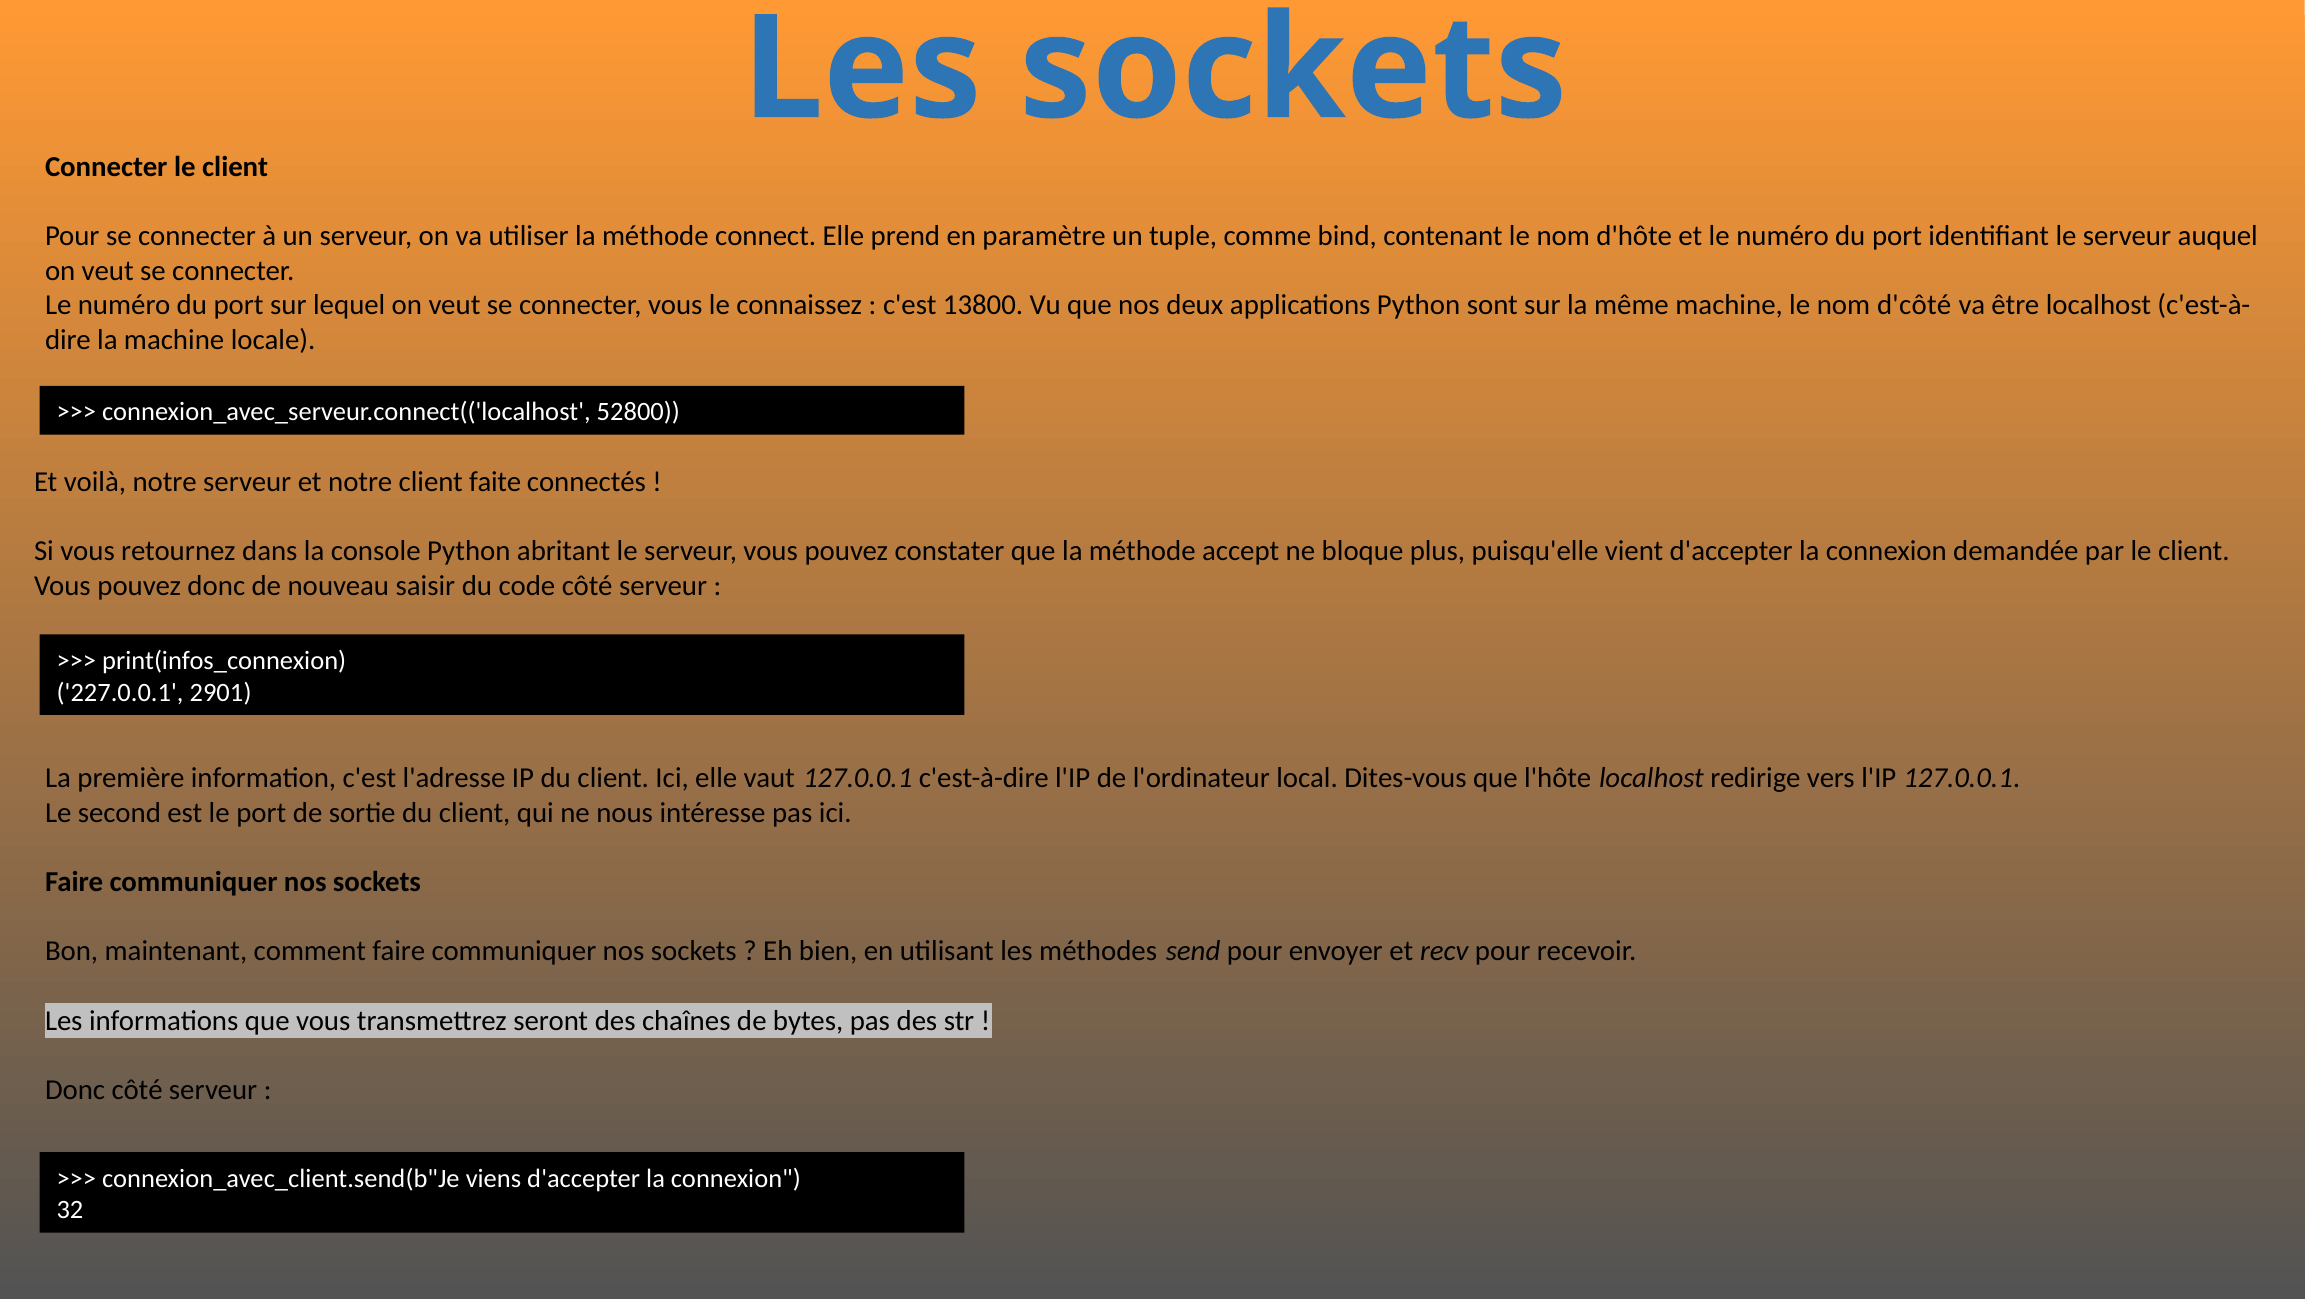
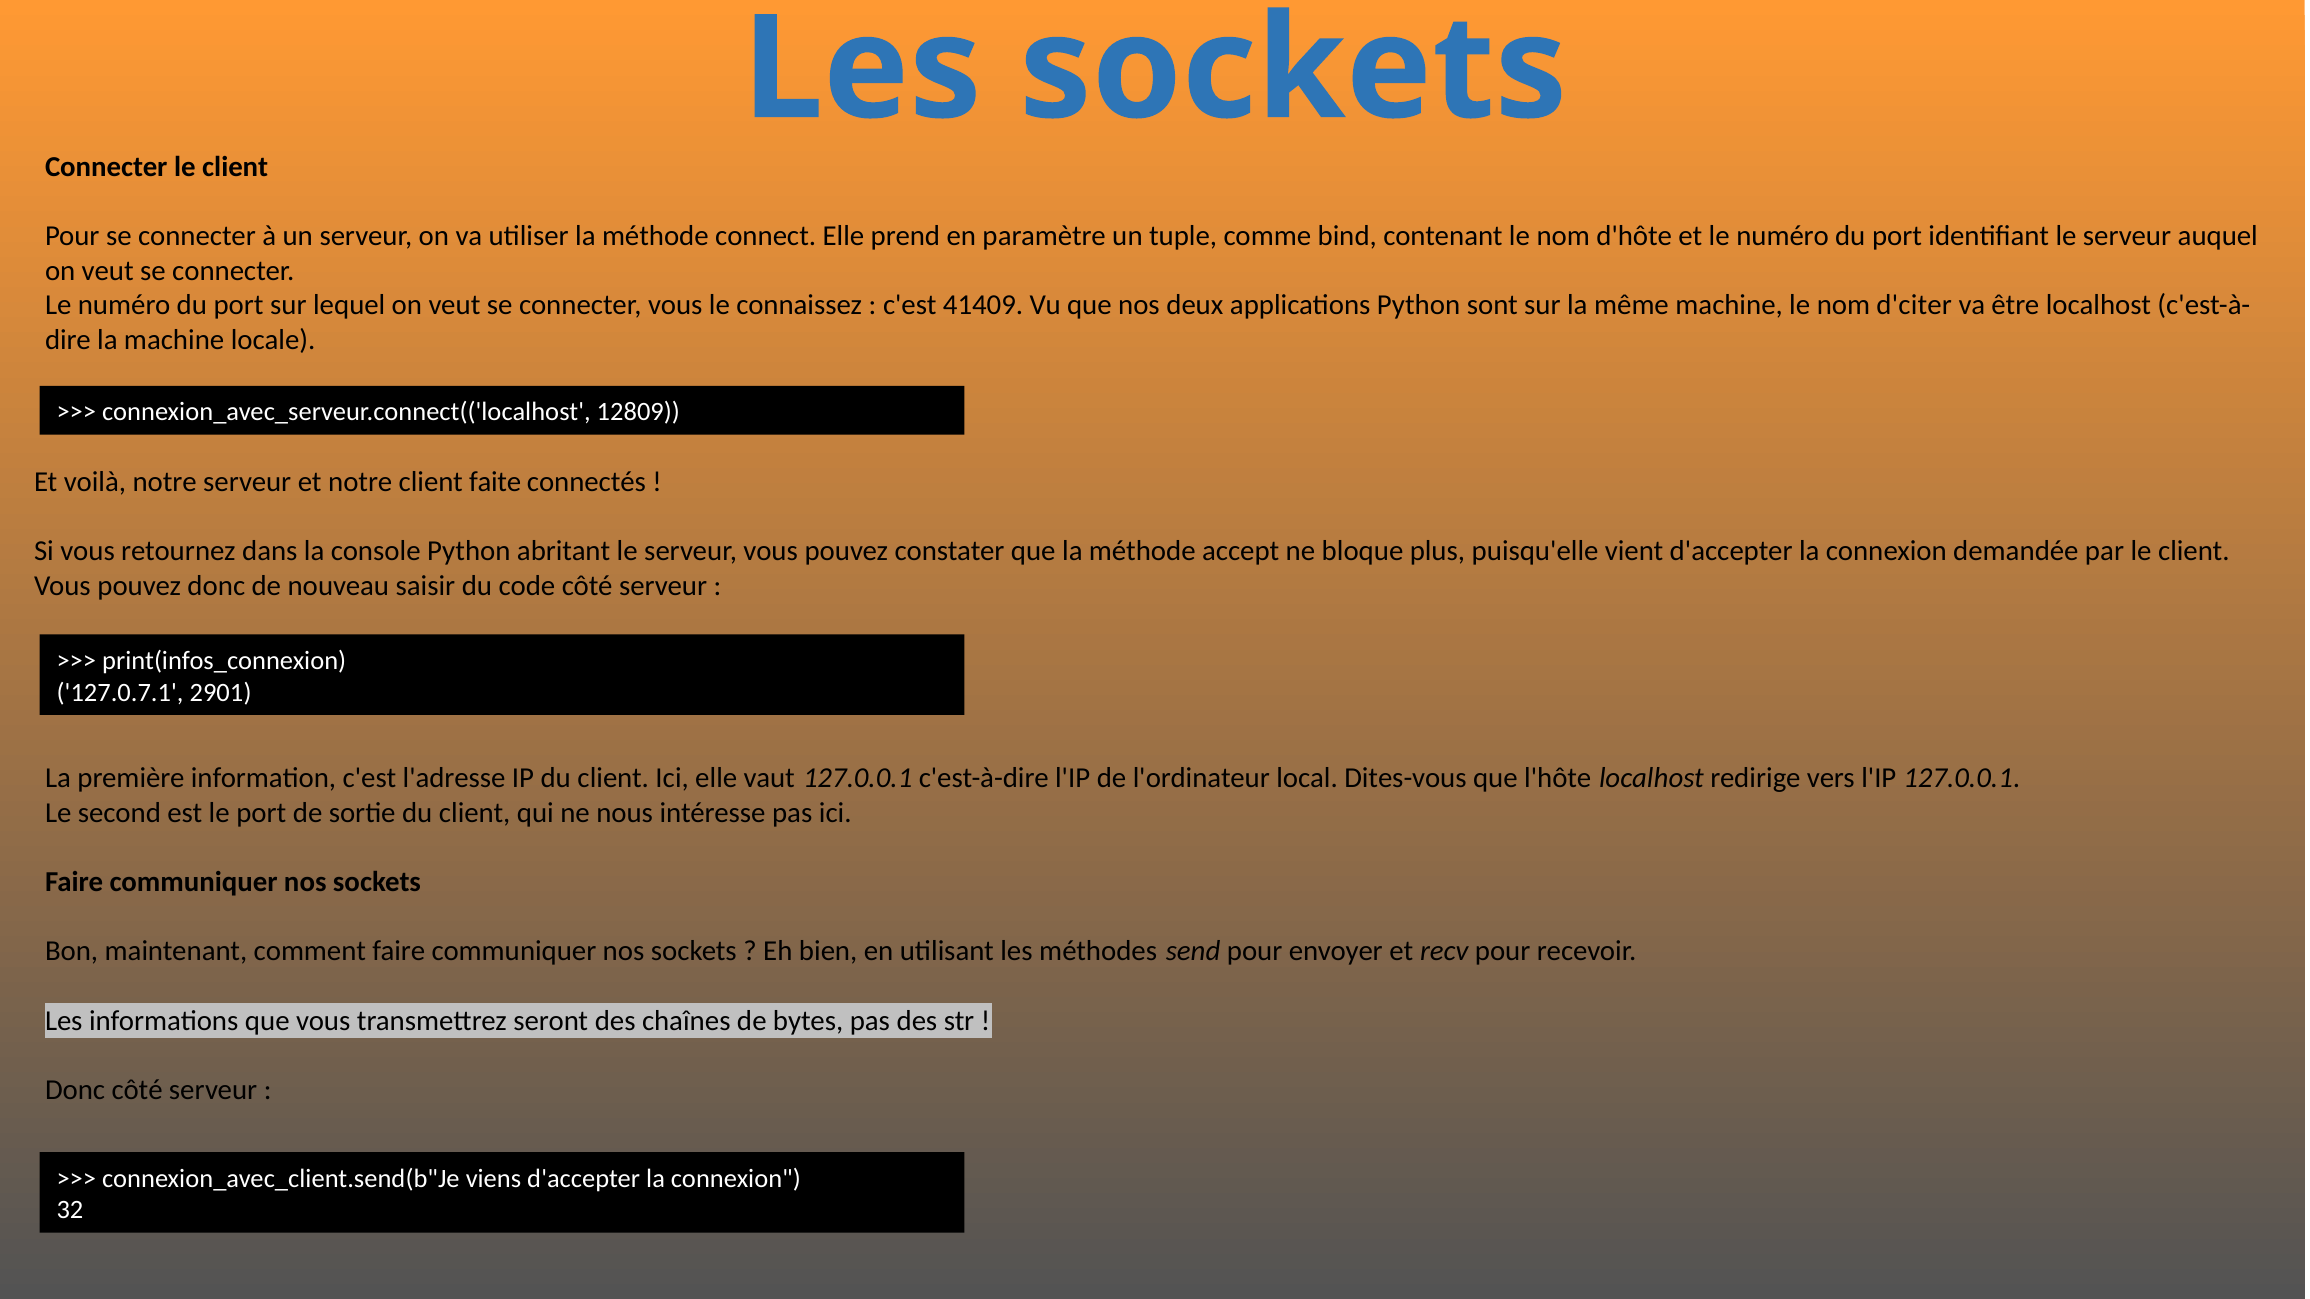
13800: 13800 -> 41409 (983, 305)
d'côté: d'côté -> d'citer (1914, 305)
52800: 52800 -> 12809 (638, 412)
227.0.0.1: 227.0.0.1 -> 127.0.7.1 (120, 693)
